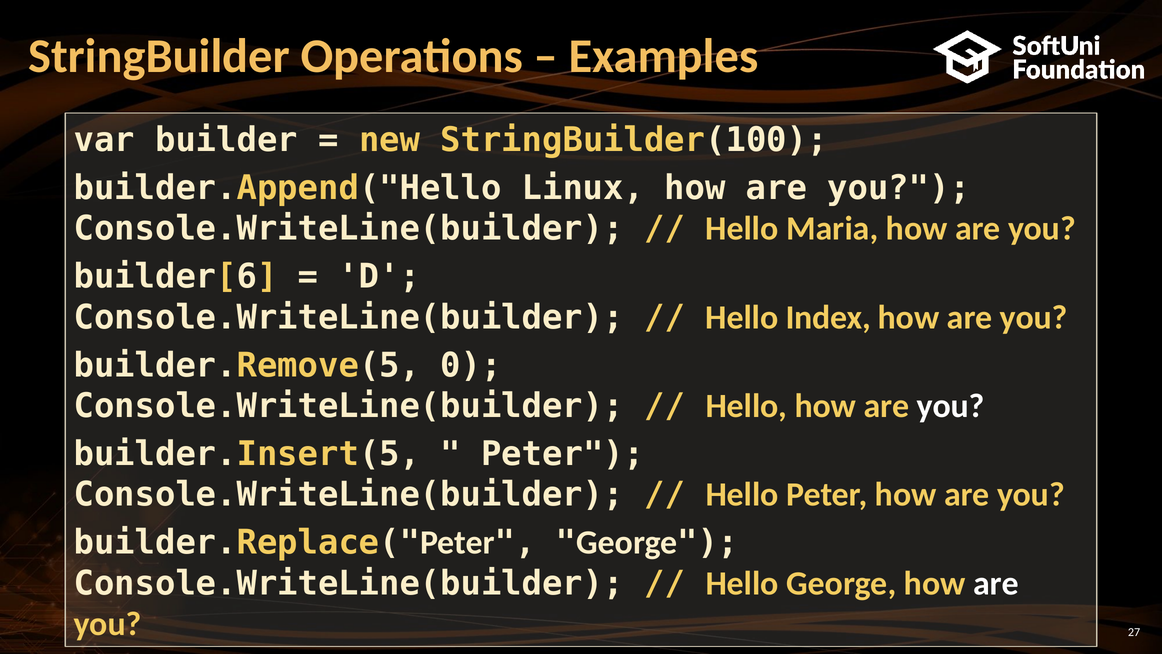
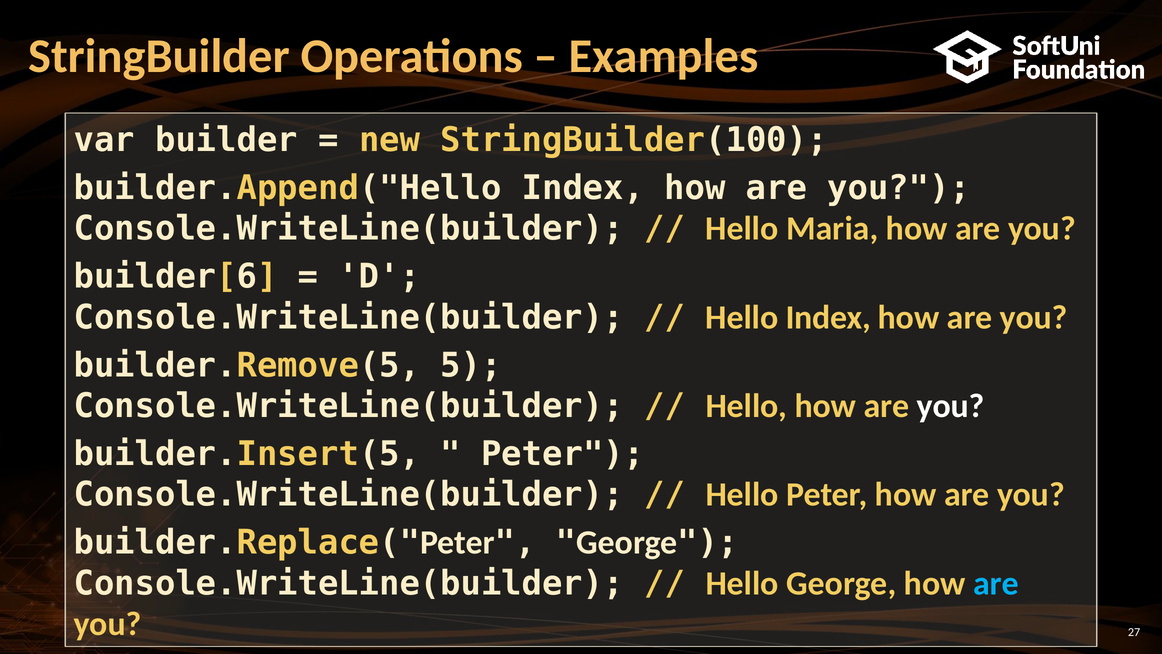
builder.Append("Hello Linux: Linux -> Index (583, 188)
0: 0 -> 5 (471, 365)
are colour: white -> light blue (996, 583)
